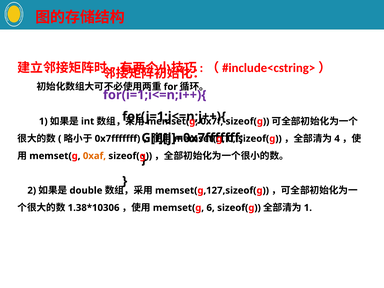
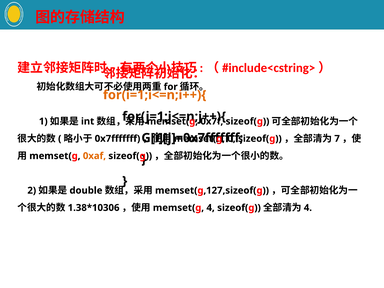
for(i=1;i<=n;i++){ colour: purple -> orange (155, 95)
4: 4 -> 7 (337, 139)
6: 6 -> 4 (211, 208)
1: 1 -> 4 (308, 208)
